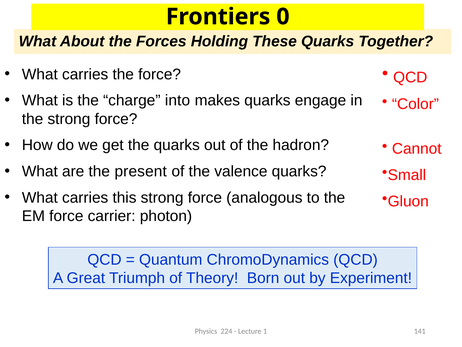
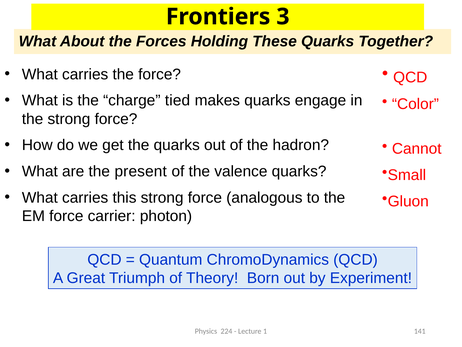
0: 0 -> 3 (283, 17)
into: into -> tied (177, 100)
